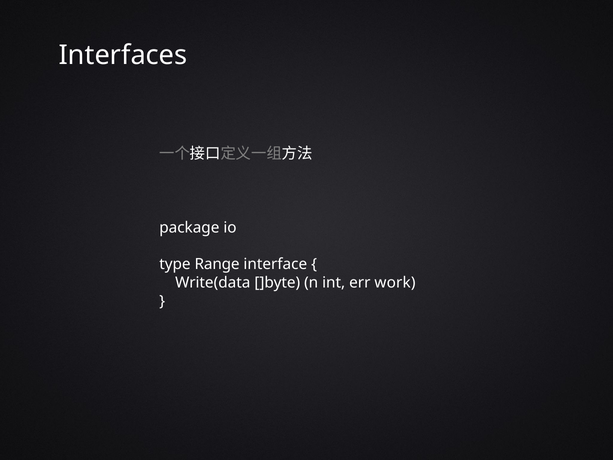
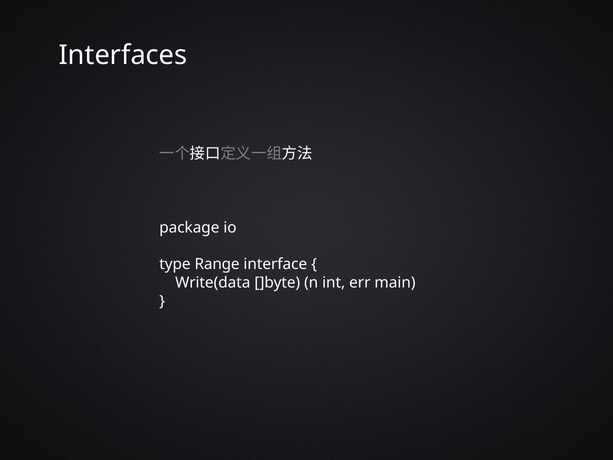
work: work -> main (395, 282)
